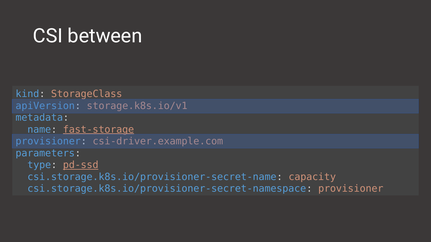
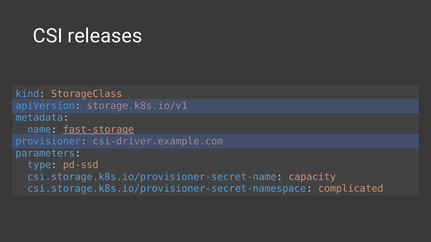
between: between -> releases (105, 36)
pd-ssd underline: present -> none (81, 165)
csi.storage.k8s.io/provisioner-secret-namespace provisioner: provisioner -> complicated (351, 189)
